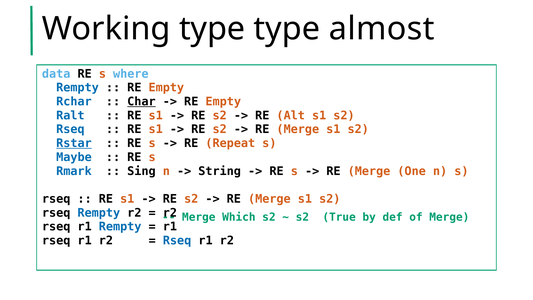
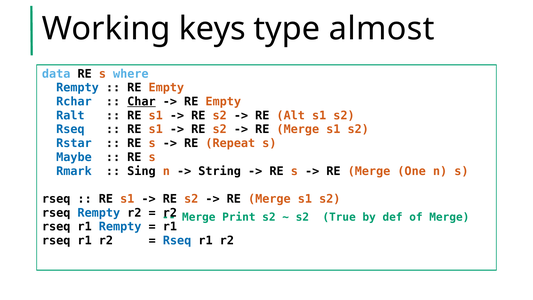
Working type: type -> keys (212, 29)
Rstar underline: present -> none (74, 143)
Which: Which -> Print (239, 217)
